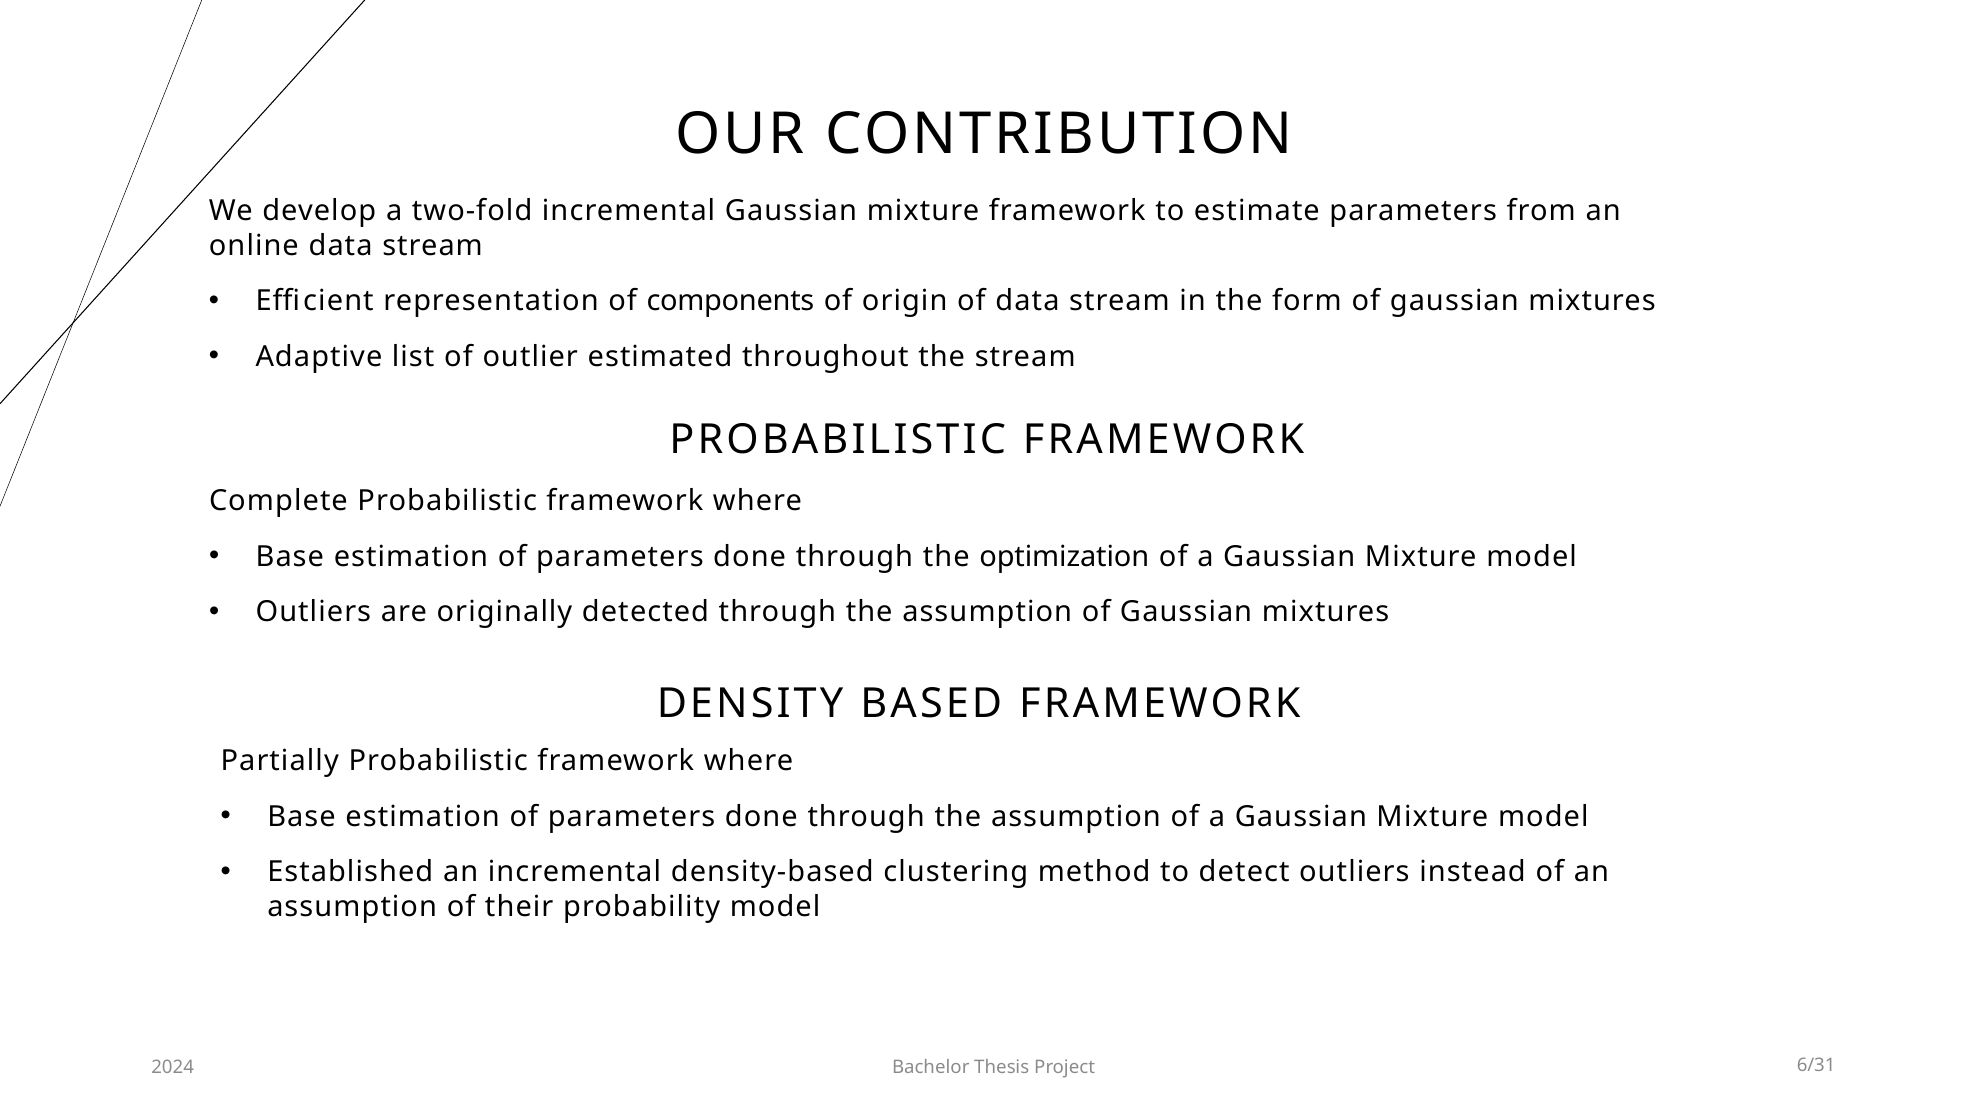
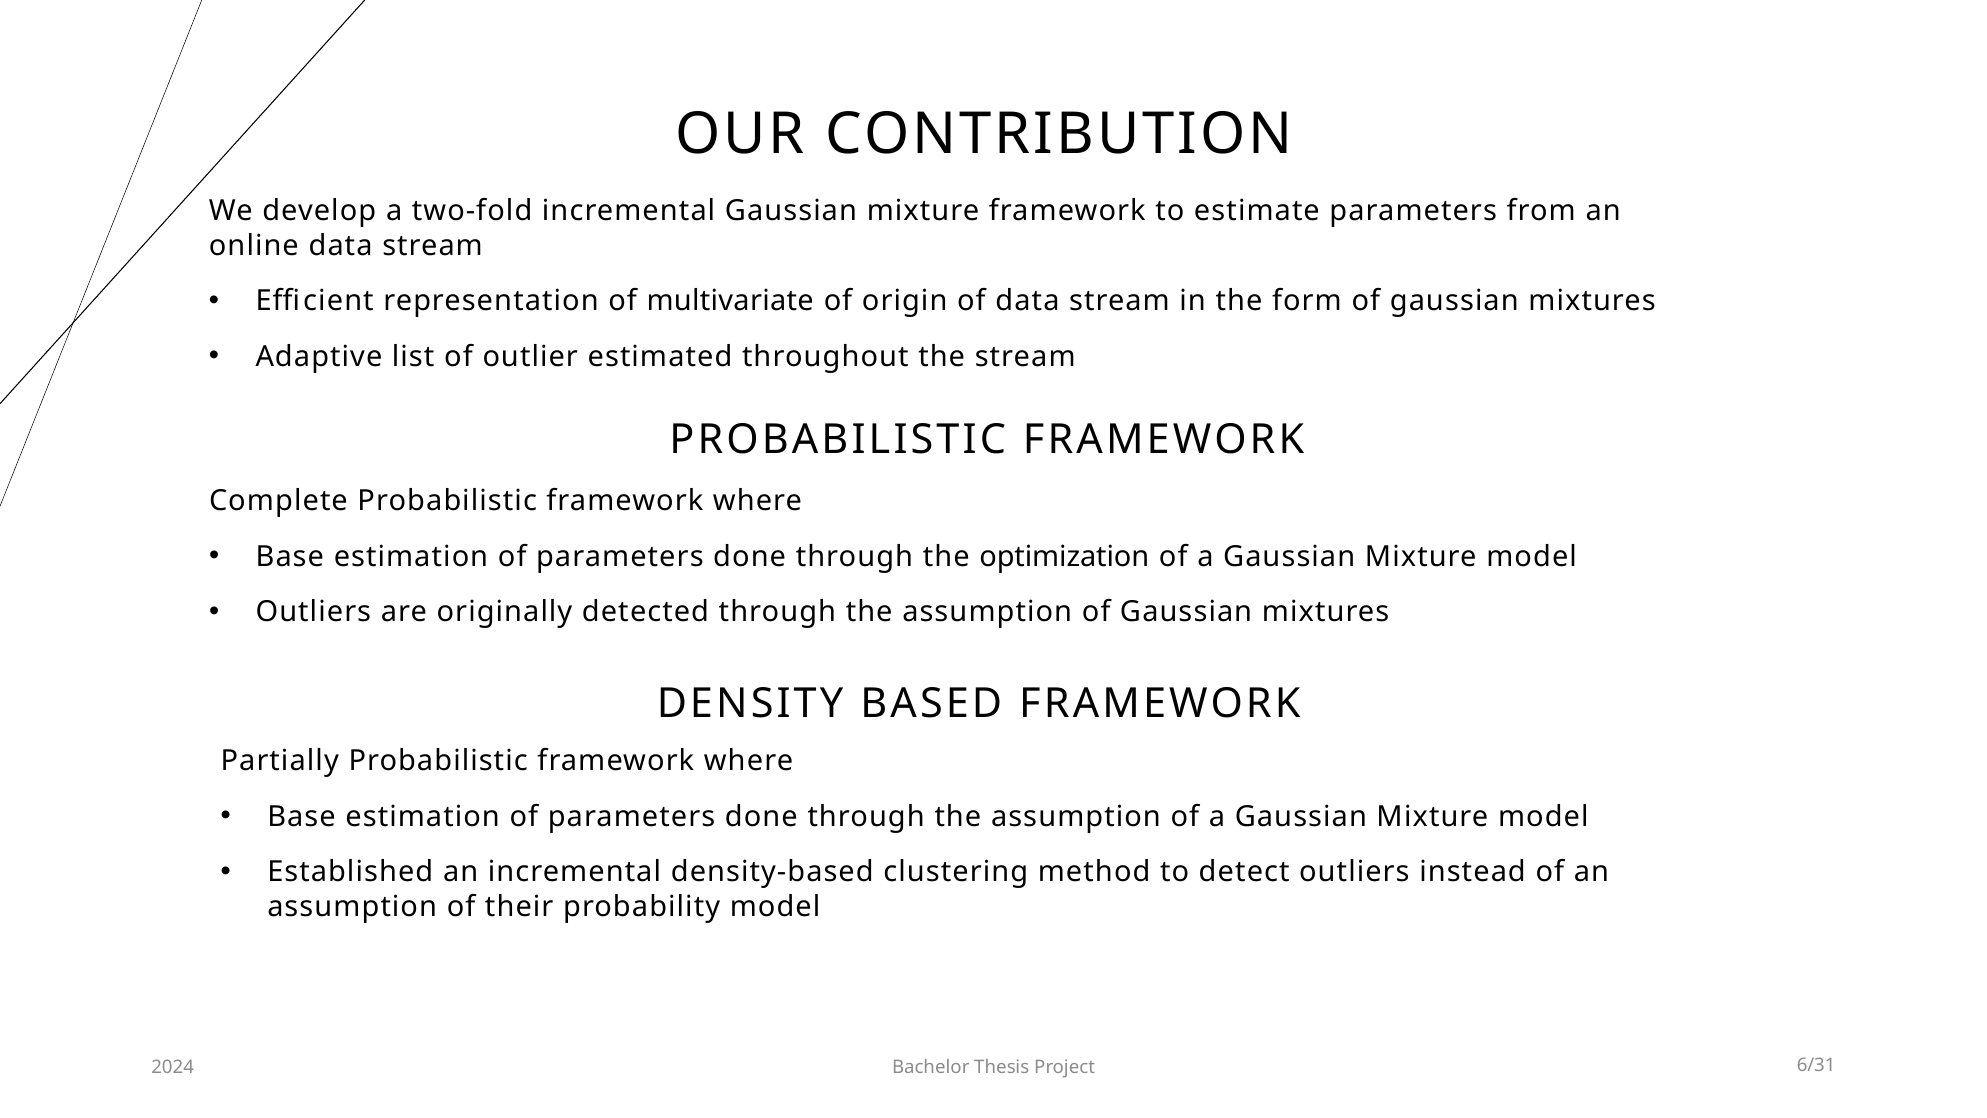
components: components -> multivariate (730, 301)
